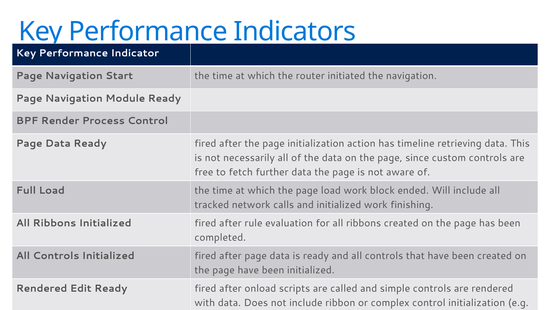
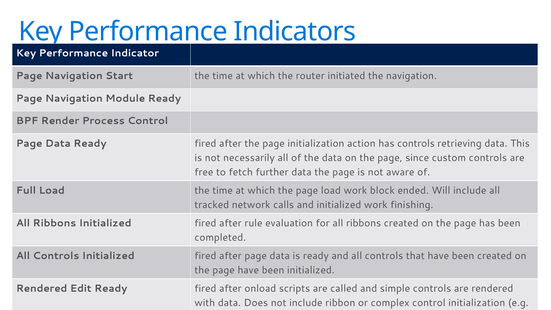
has timeline: timeline -> controls (416, 143)
